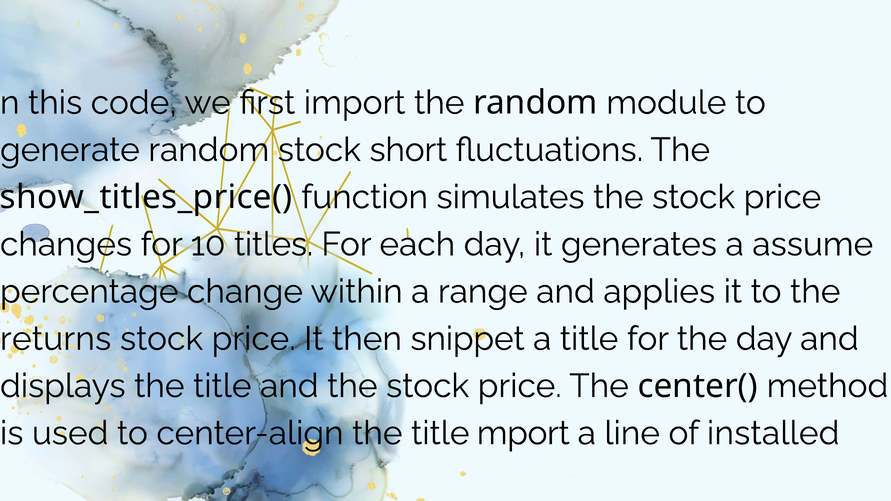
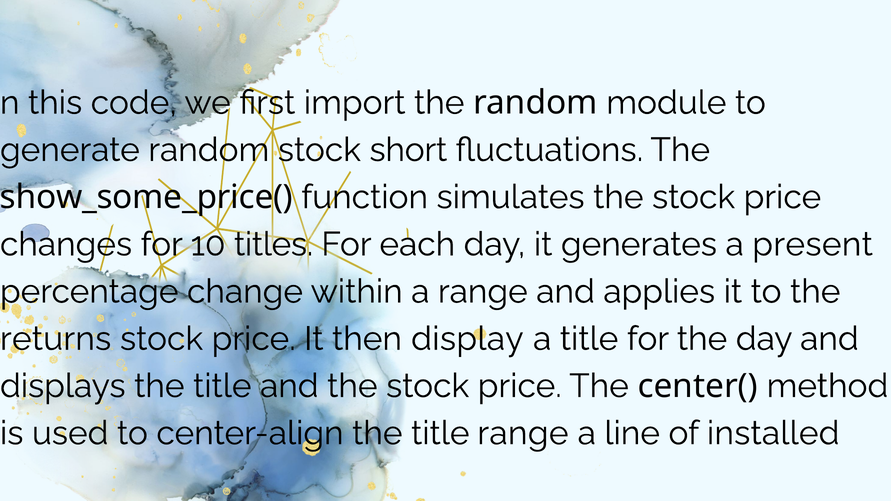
show_titles_price(: show_titles_price( -> show_some_price( (146, 197)
assume: assume -> present (813, 244)
snippet: snippet -> display (467, 339)
title mport: mport -> range (523, 433)
